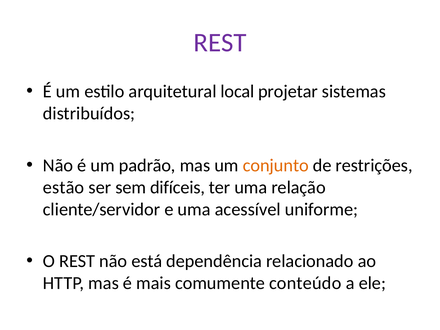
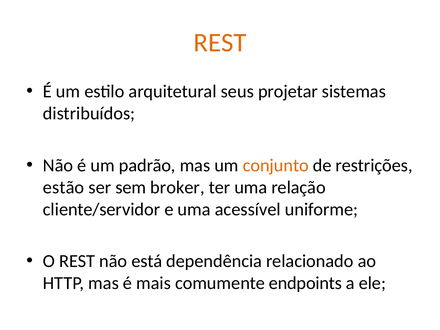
REST colour: purple -> orange (220, 43)
local: local -> seus (237, 91)
difíceis: difíceis -> broker (177, 187)
conteúdo: conteúdo -> endpoints (305, 283)
